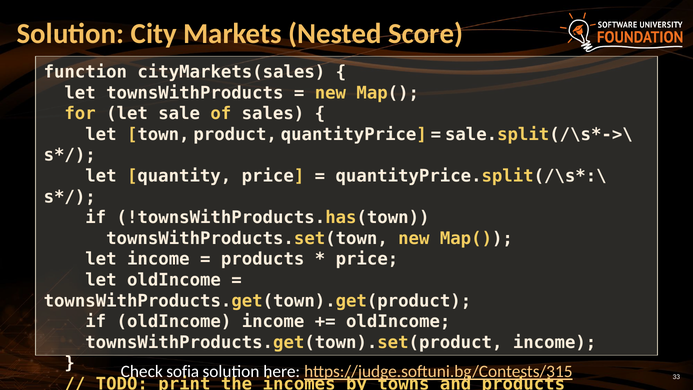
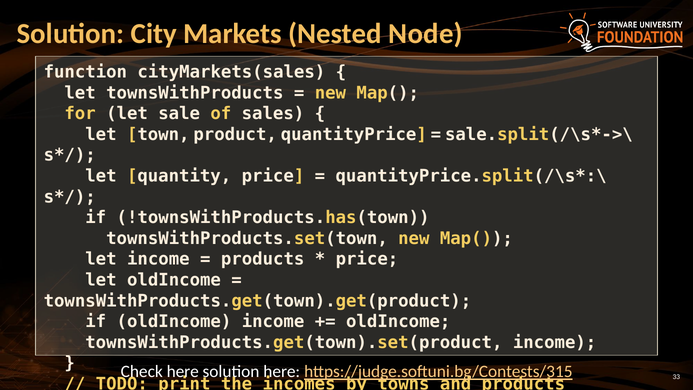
Score: Score -> Node (426, 34)
Check sofia: sofia -> here (183, 372)
